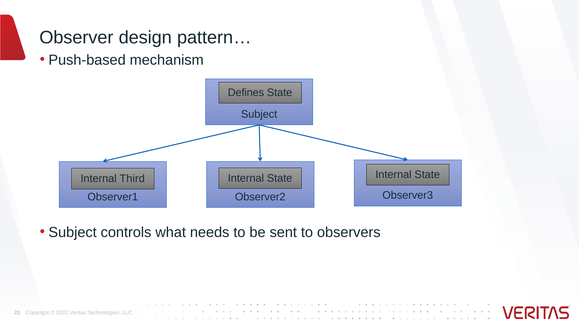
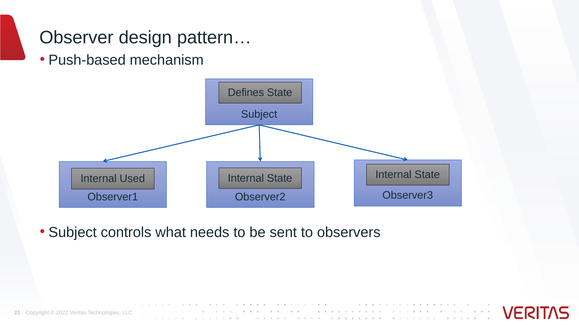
Third: Third -> Used (132, 178)
